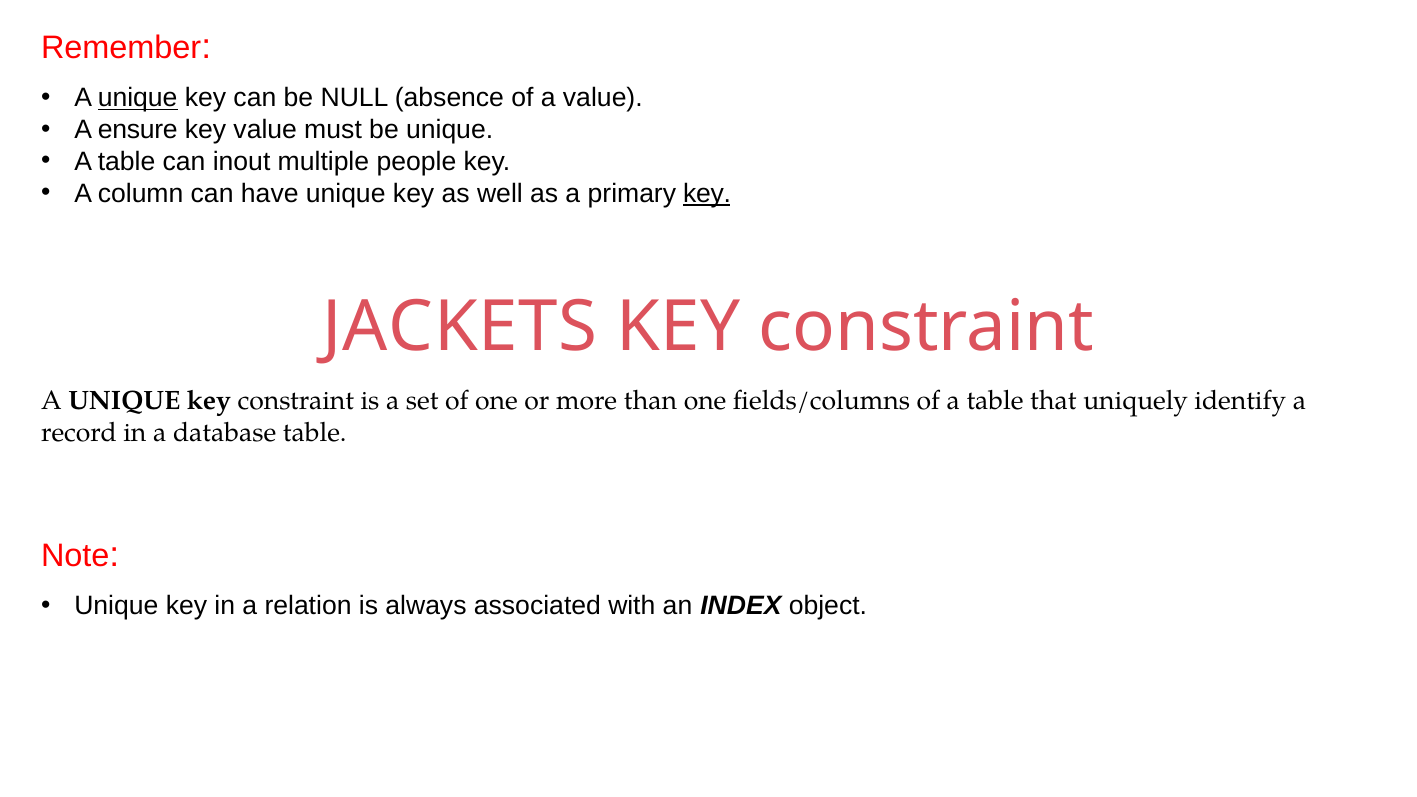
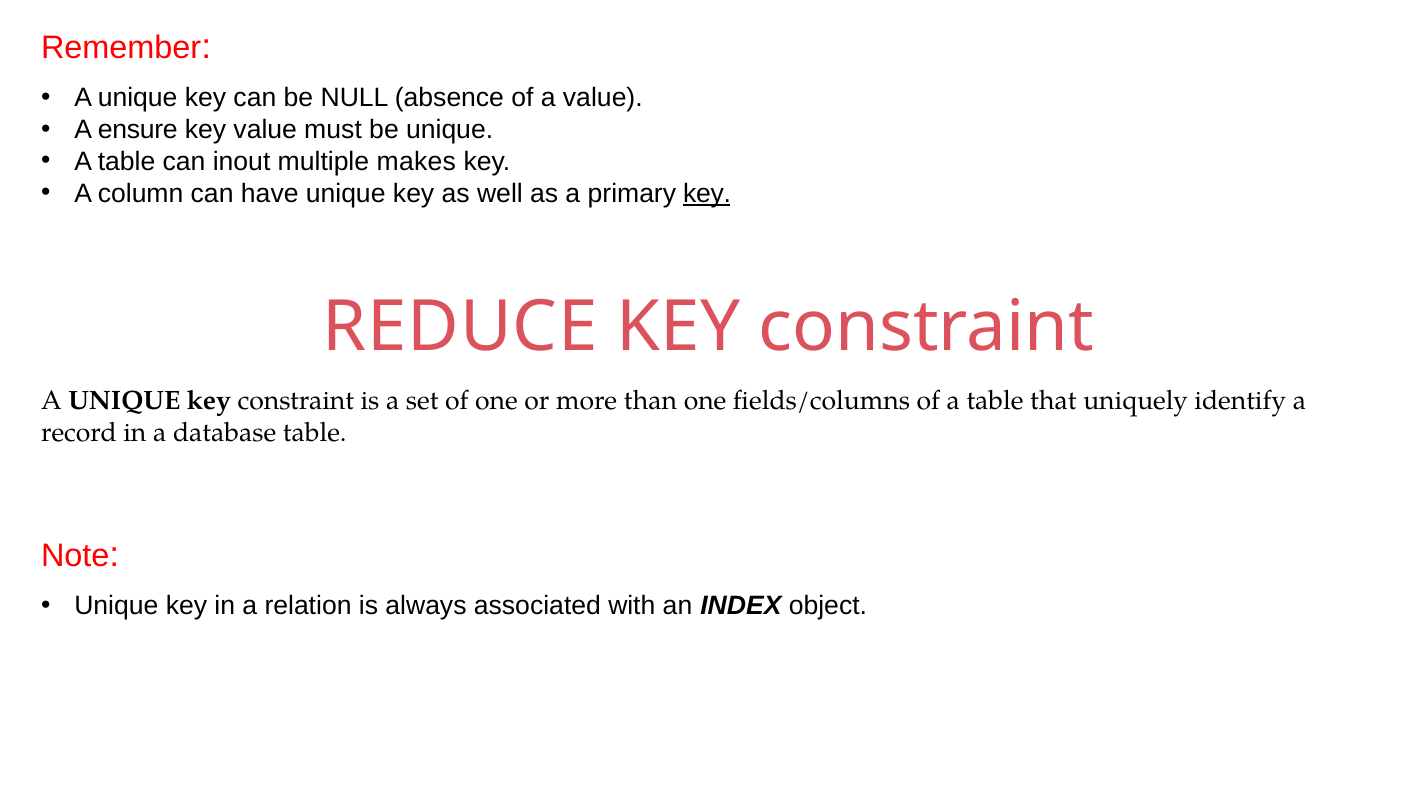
unique underline: present -> none (138, 98)
people: people -> makes (416, 162)
JACKETS: JACKETS -> REDUCE (460, 327)
